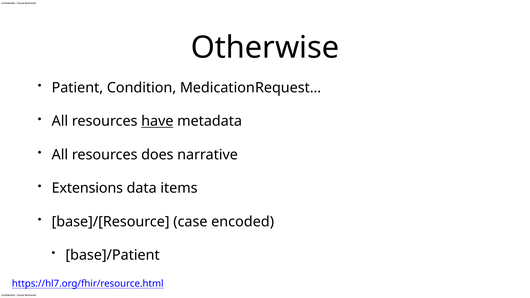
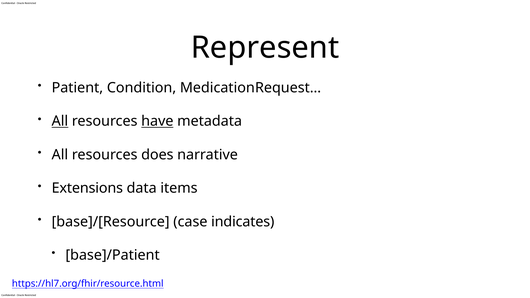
Otherwise: Otherwise -> Represent (265, 48)
All underline: none -> present (60, 121)
encoded: encoded -> indicates (243, 222)
